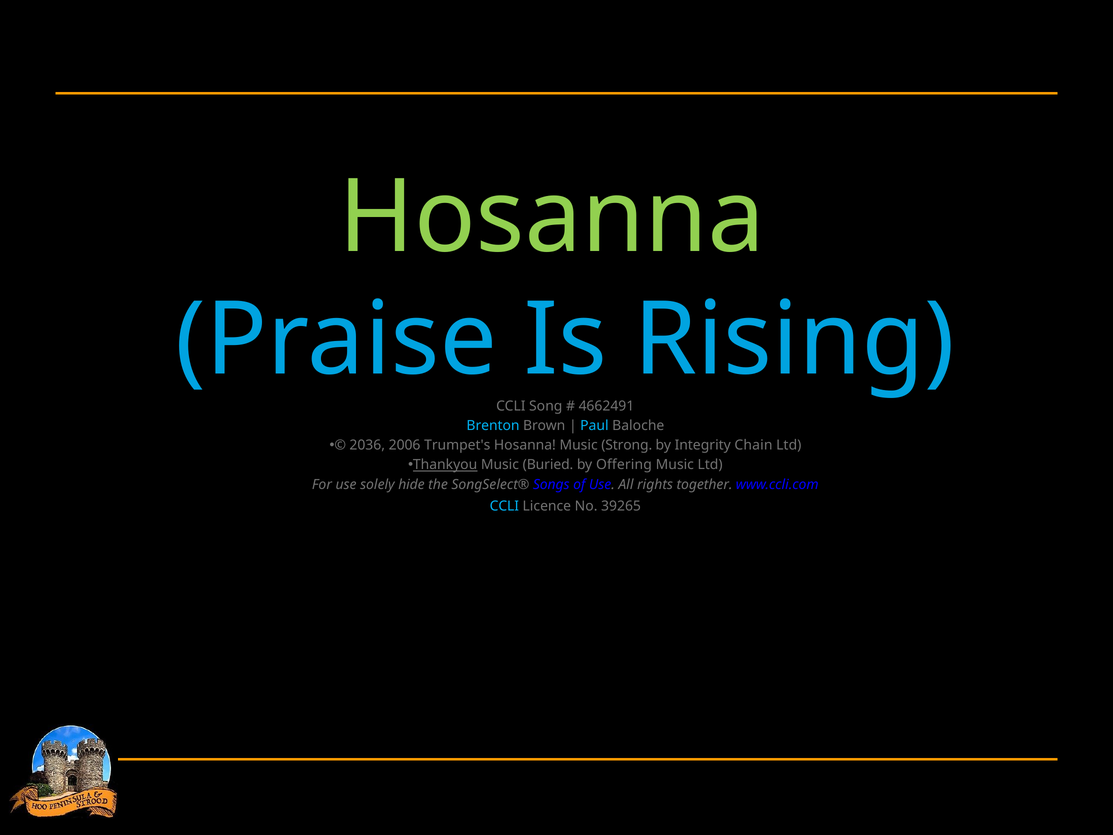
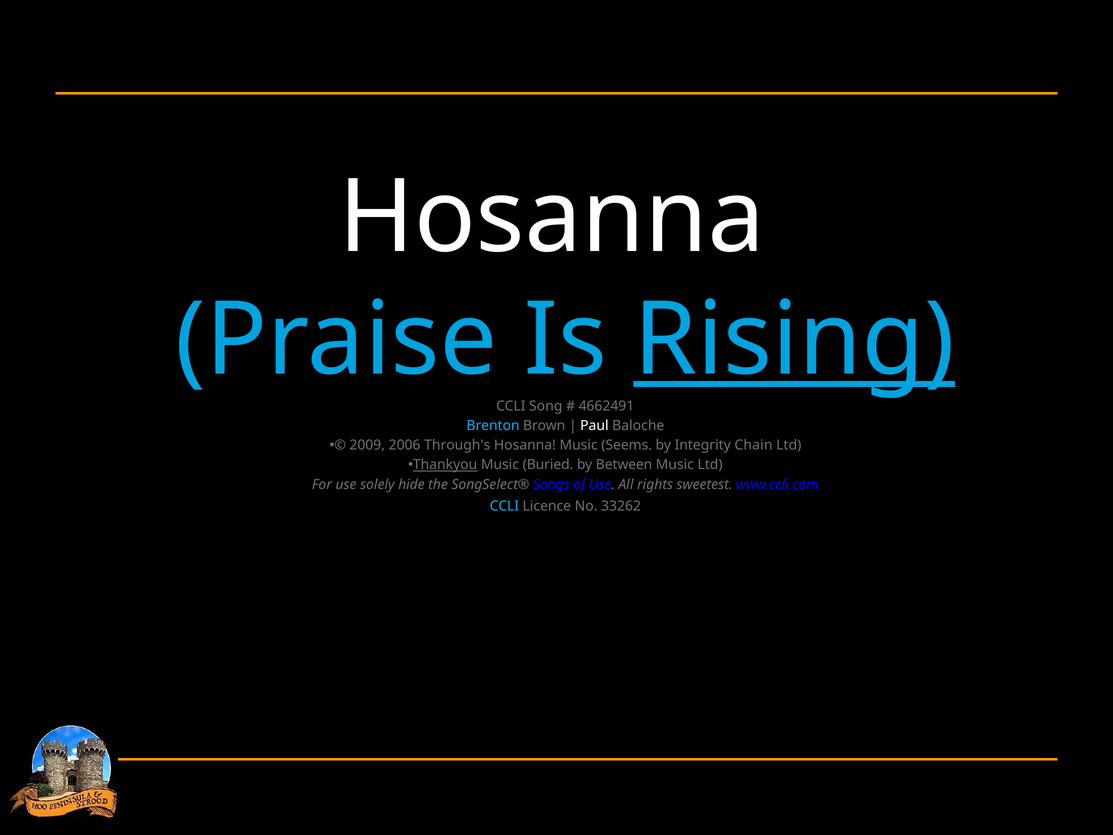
Hosanna colour: light green -> white (552, 217)
Rising underline: none -> present (794, 340)
Paul colour: light blue -> white (594, 426)
2036: 2036 -> 2009 (367, 445)
Trumpet's: Trumpet's -> Through's (457, 445)
Strong: Strong -> Seems (627, 445)
Offering: Offering -> Between (624, 465)
together: together -> sweetest (704, 484)
39265: 39265 -> 33262 (621, 506)
